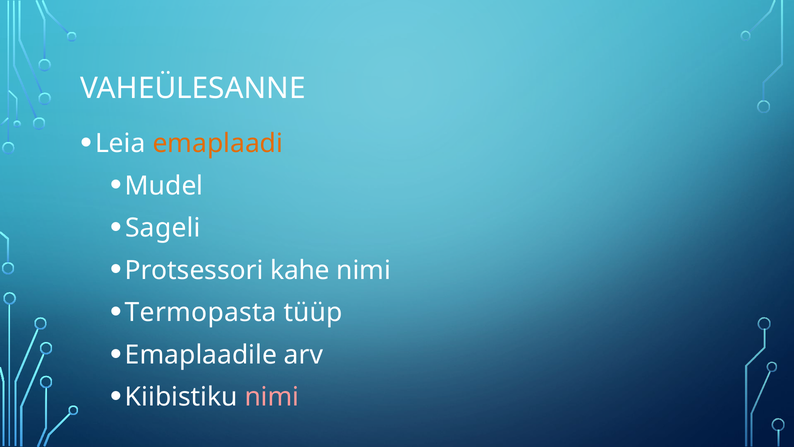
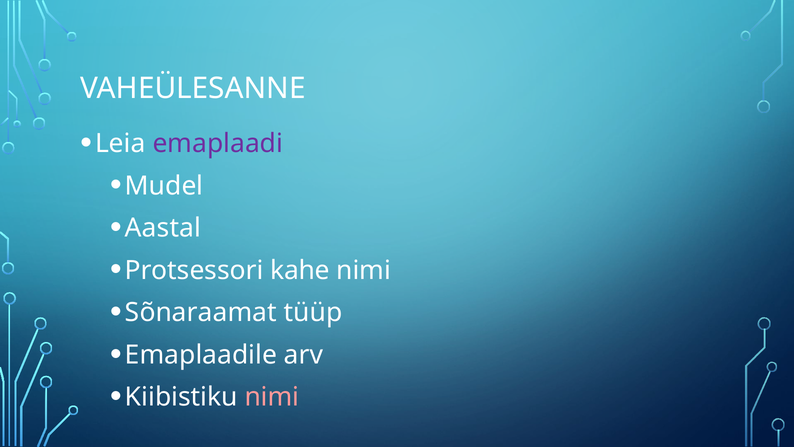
emaplaadi colour: orange -> purple (218, 143)
Sageli: Sageli -> Aastal (163, 228)
Termopasta: Termopasta -> Sõnaraamat (201, 312)
